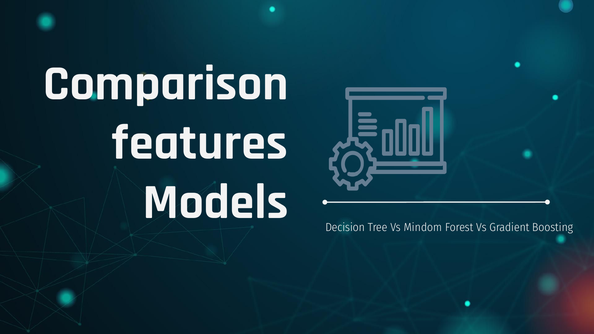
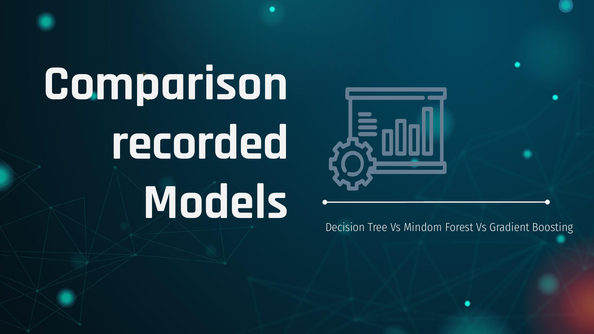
features: features -> recorded (200, 142)
